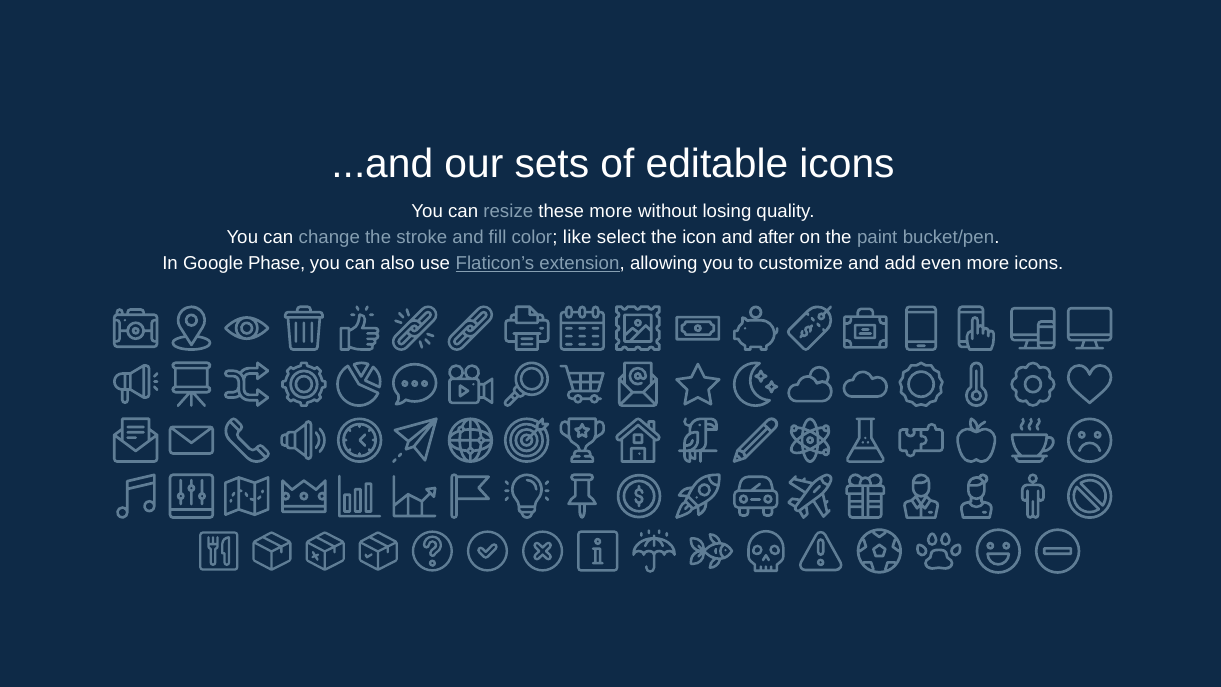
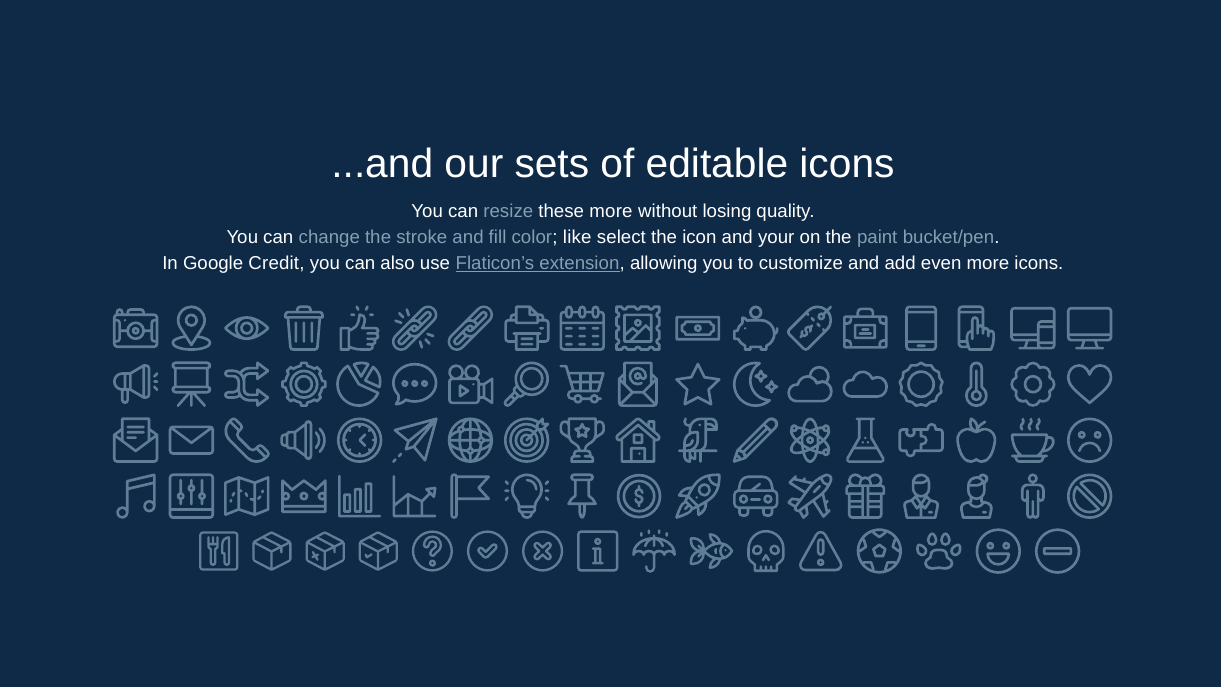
after: after -> your (776, 237)
Phase: Phase -> Credit (276, 263)
